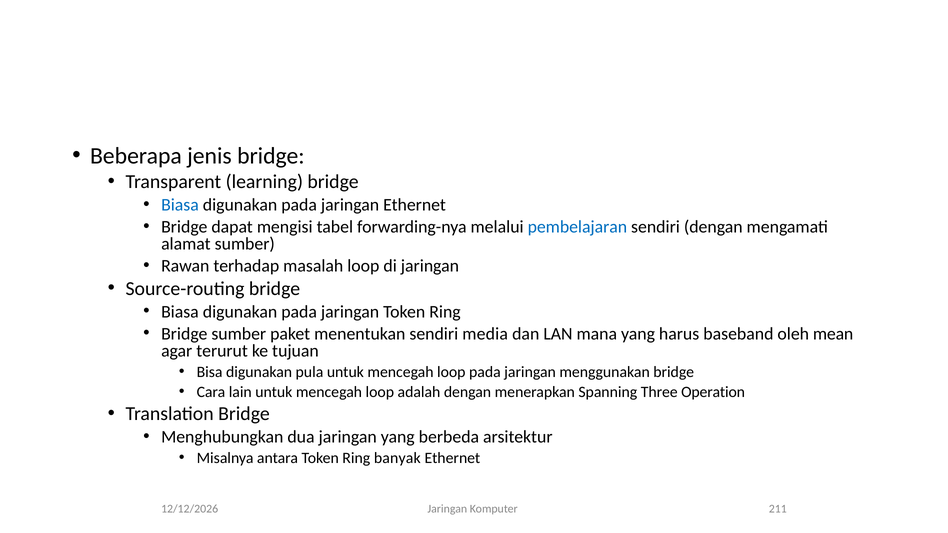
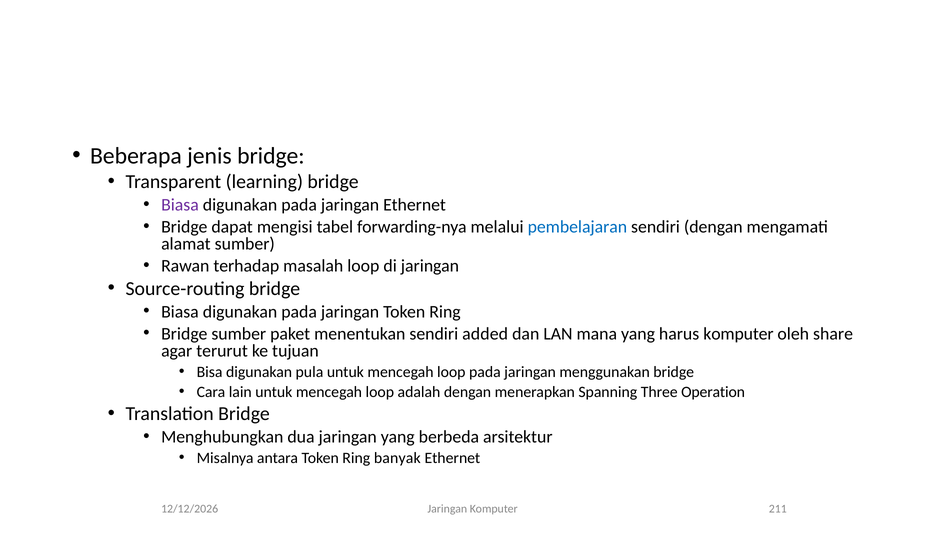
Biasa colour: blue -> purple (180, 205)
media: media -> added (485, 334)
harus baseband: baseband -> komputer (738, 334)
mean: mean -> share (833, 334)
